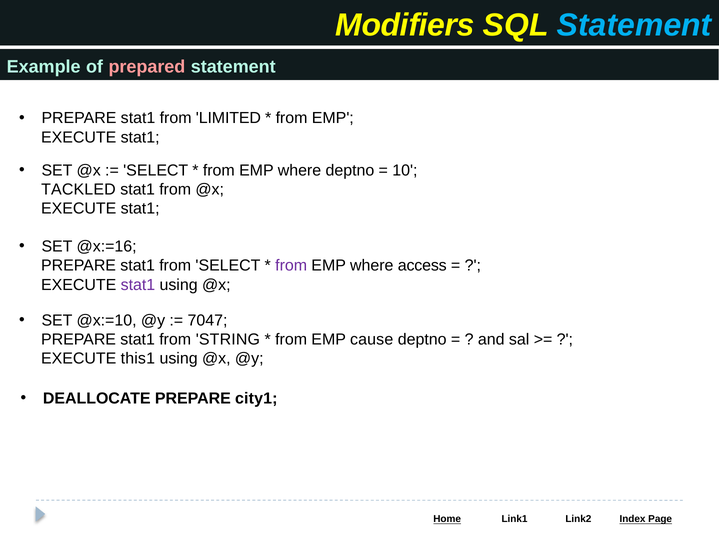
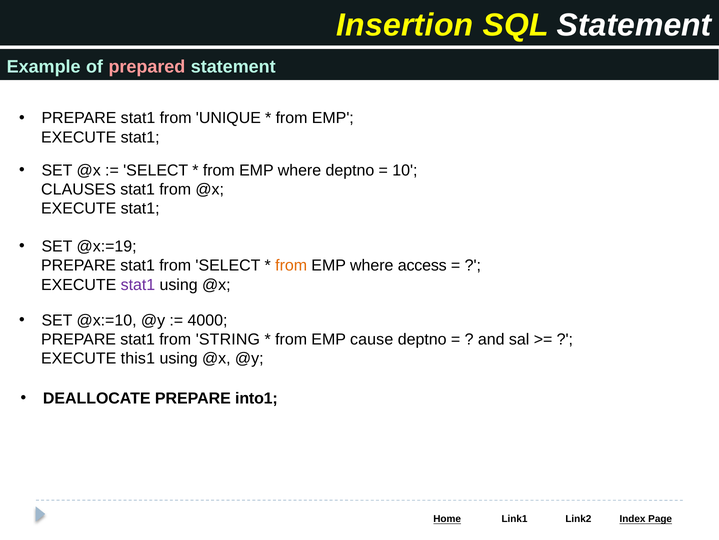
Modifiers: Modifiers -> Insertion (405, 25)
Statement colour: light blue -> white (634, 25)
LIMITED: LIMITED -> UNIQUE (228, 118)
TACKLED: TACKLED -> CLAUSES (79, 189)
@x:=16: @x:=16 -> @x:=19 (107, 246)
from colour: purple -> orange (291, 265)
7047: 7047 -> 4000 (208, 320)
city1: city1 -> into1 (256, 398)
